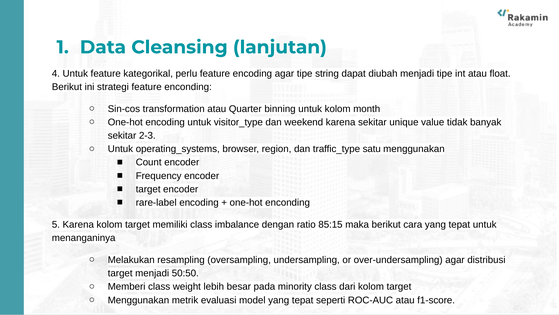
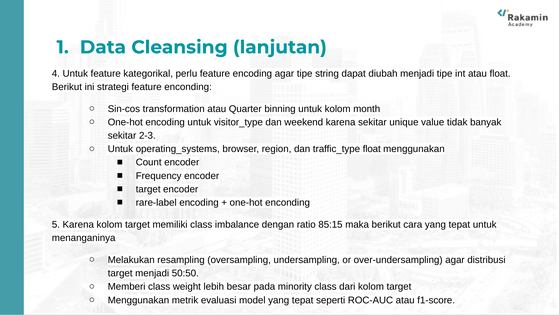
traffic_type satu: satu -> float (372, 149)
